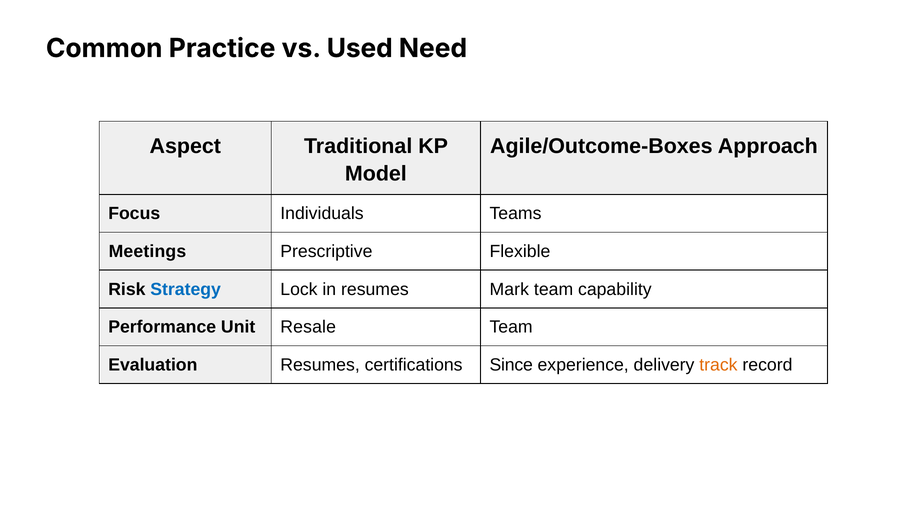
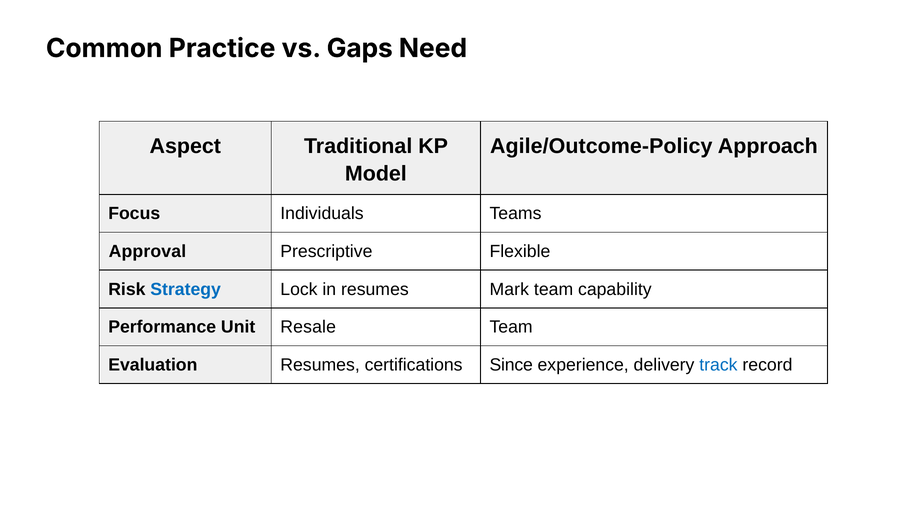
Used: Used -> Gaps (360, 48)
Agile/Outcome-Boxes: Agile/Outcome-Boxes -> Agile/Outcome-Policy (601, 146)
Meetings: Meetings -> Approval (147, 252)
track colour: orange -> blue (718, 365)
